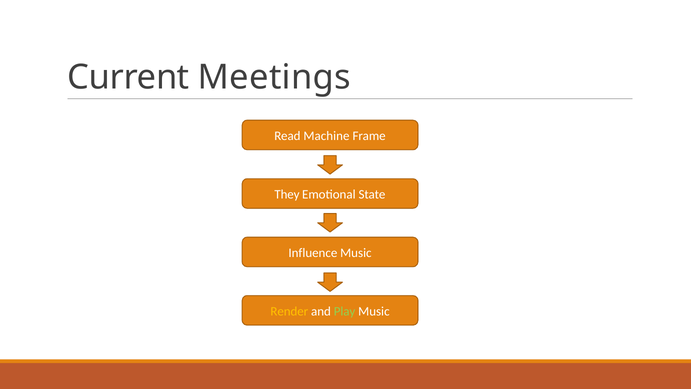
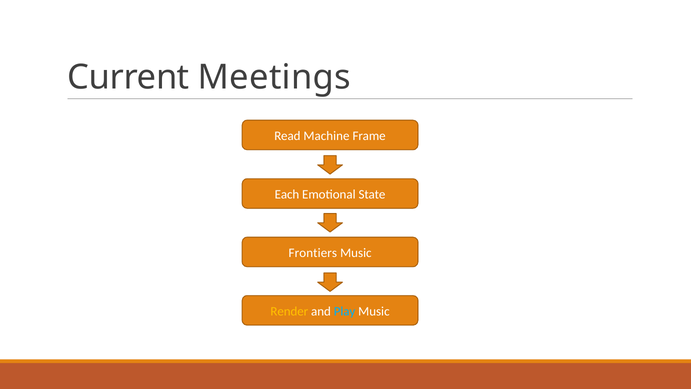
They: They -> Each (287, 194)
Influence: Influence -> Frontiers (313, 253)
Play colour: light green -> light blue (345, 311)
